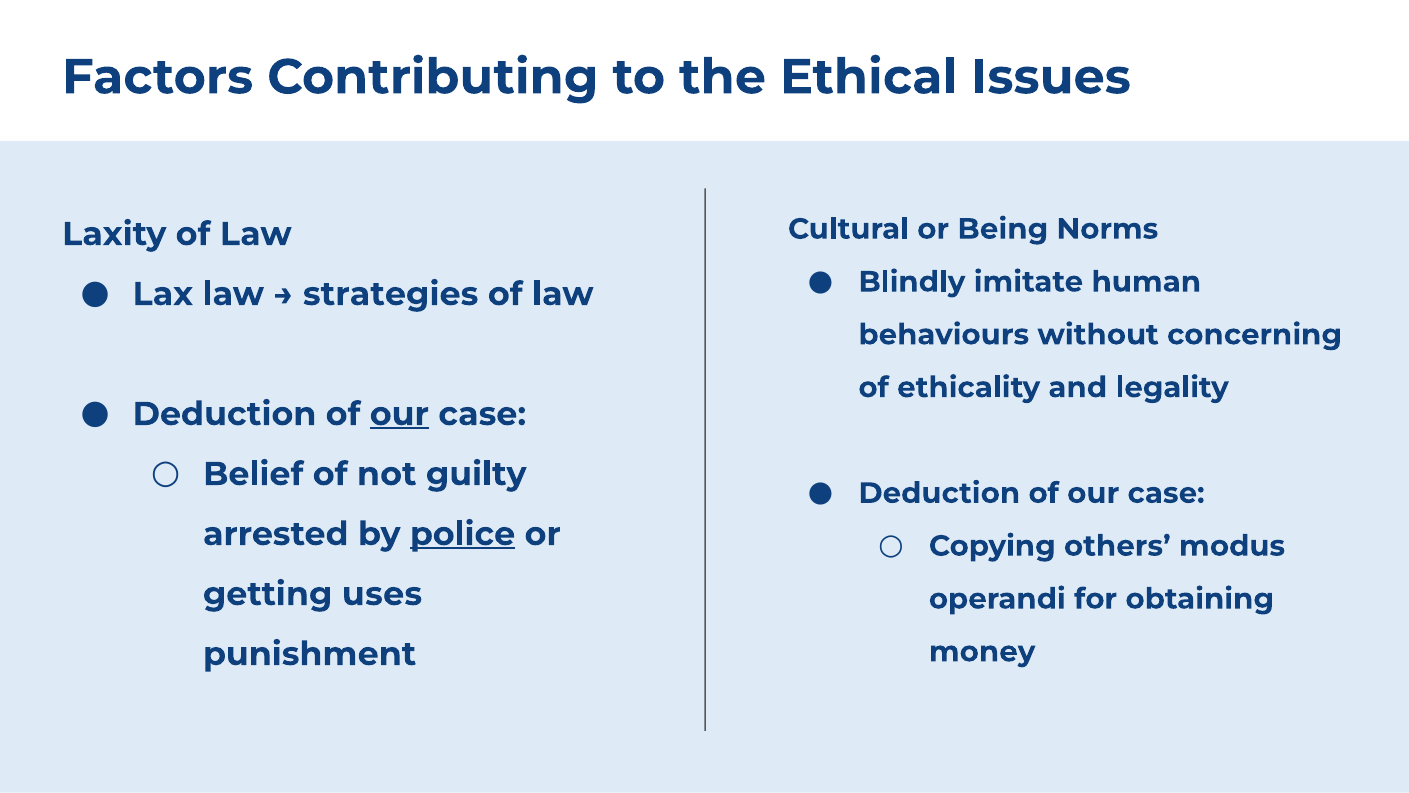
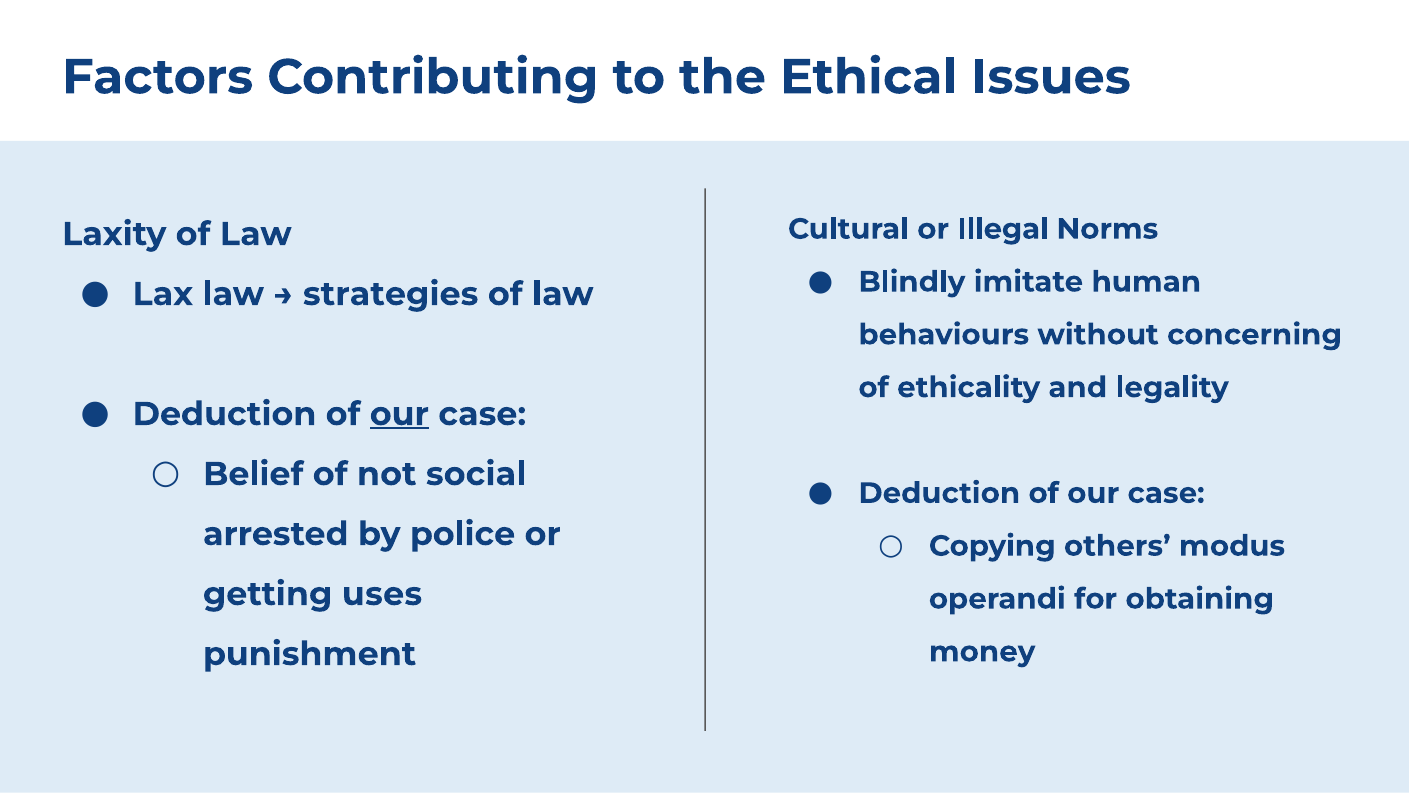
Being: Being -> Illegal (1003, 229)
guilty: guilty -> social (476, 474)
police underline: present -> none (463, 534)
